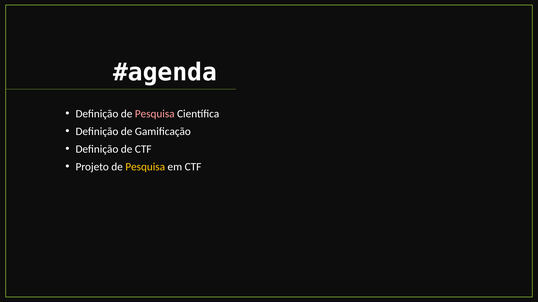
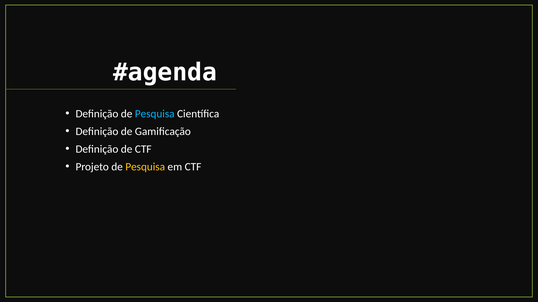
Pesquisa colour: pink -> light blue (155, 114)
